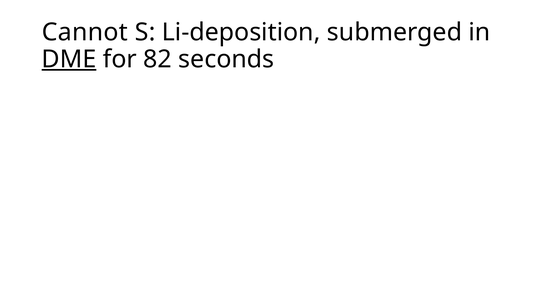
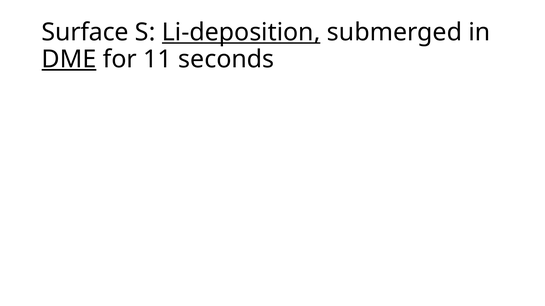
Cannot: Cannot -> Surface (85, 32)
Li-deposition underline: none -> present (241, 32)
82: 82 -> 11 (158, 59)
